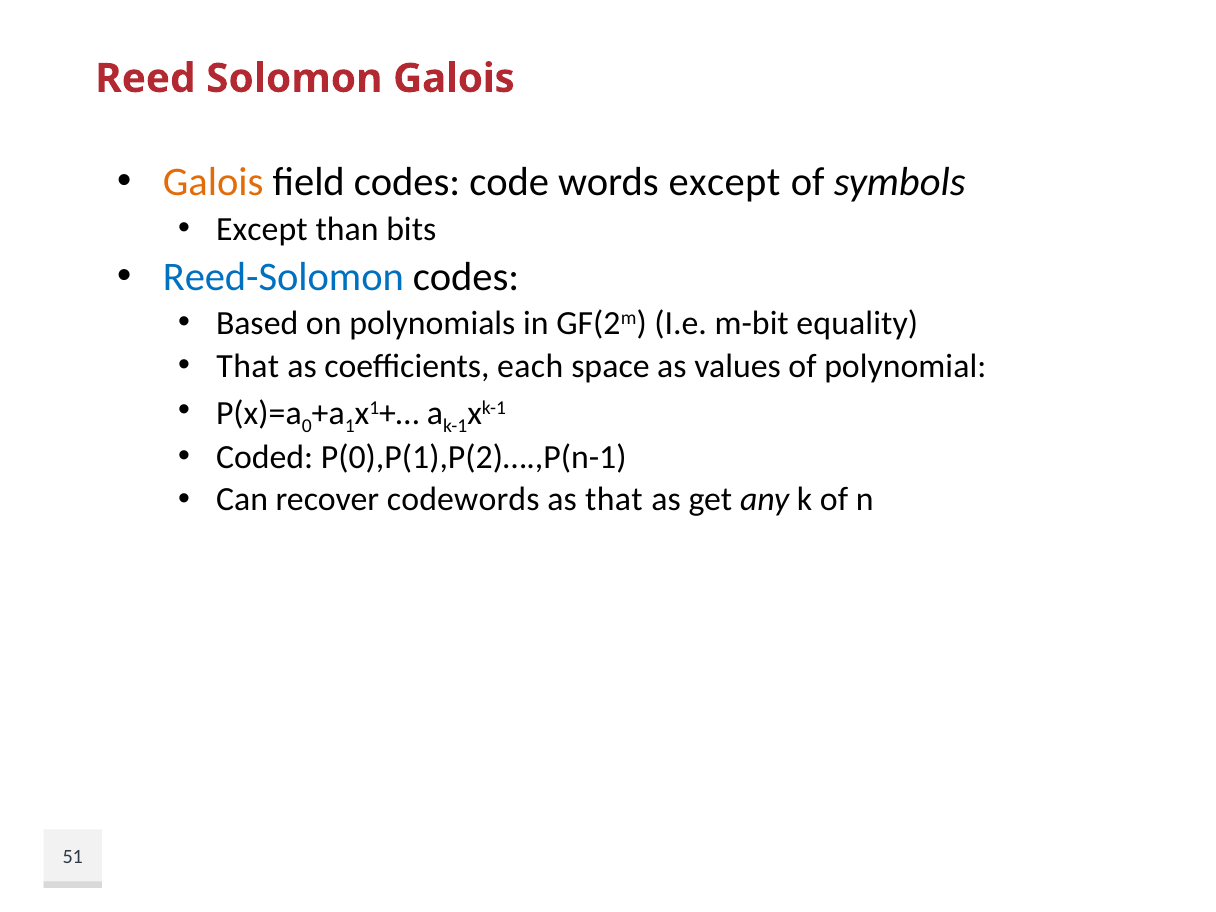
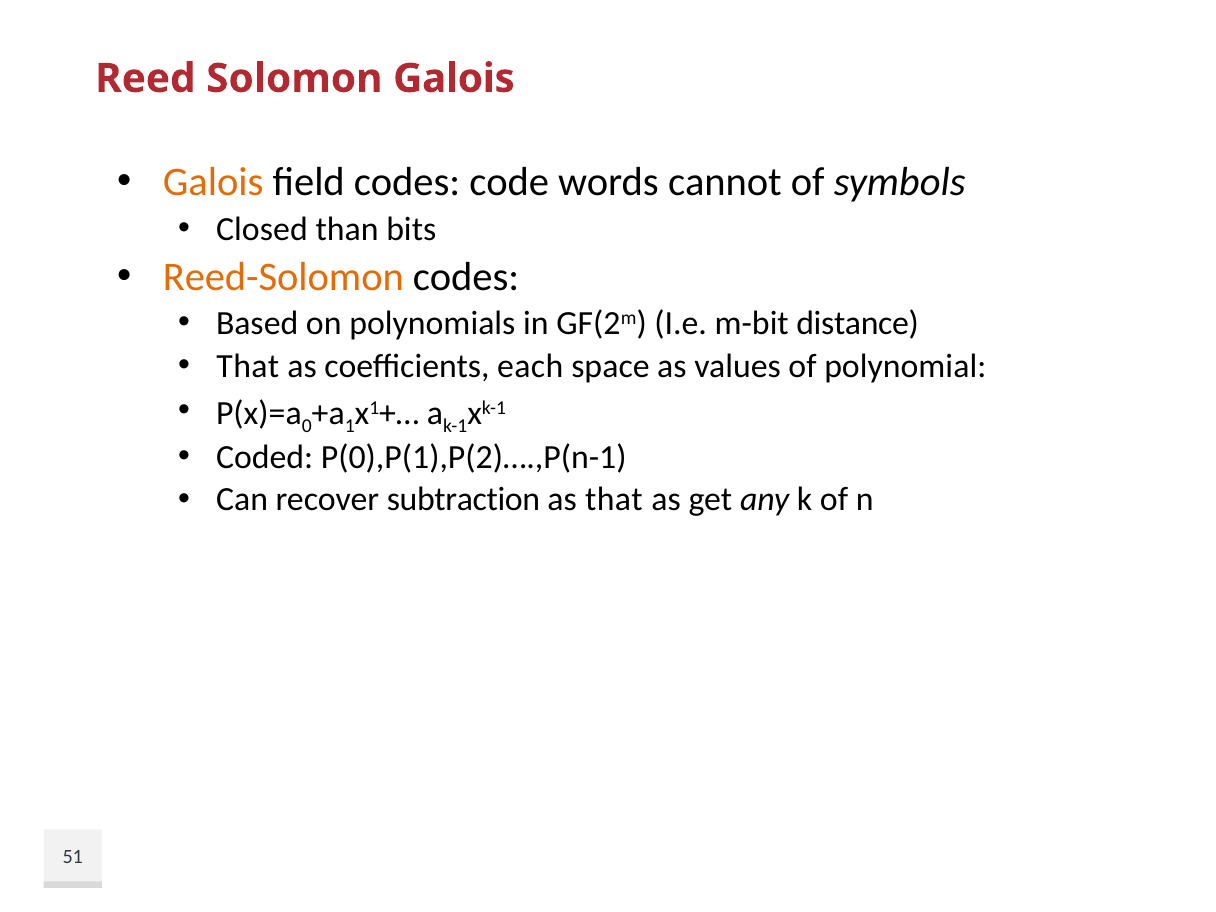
words except: except -> cannot (725, 183)
Except: Except -> Closed (262, 229)
Reed-Solomon colour: blue -> orange (283, 277)
equality: equality -> distance (858, 323)
codewords: codewords -> subtraction (464, 500)
